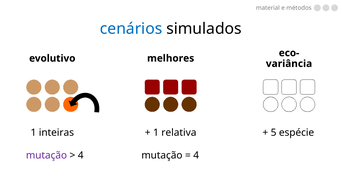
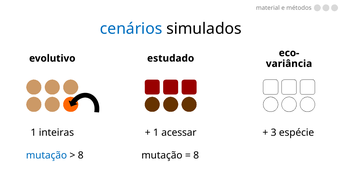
melhores: melhores -> estudado (171, 58)
relativa: relativa -> acessar (179, 133)
5: 5 -> 3 (274, 133)
mutação colour: purple -> blue (47, 156)
4: 4 -> 8 (81, 156)
4: 4 -> 8 (196, 156)
